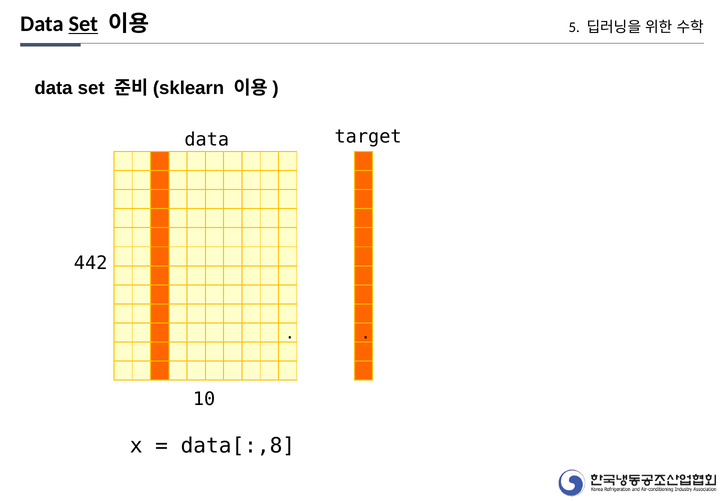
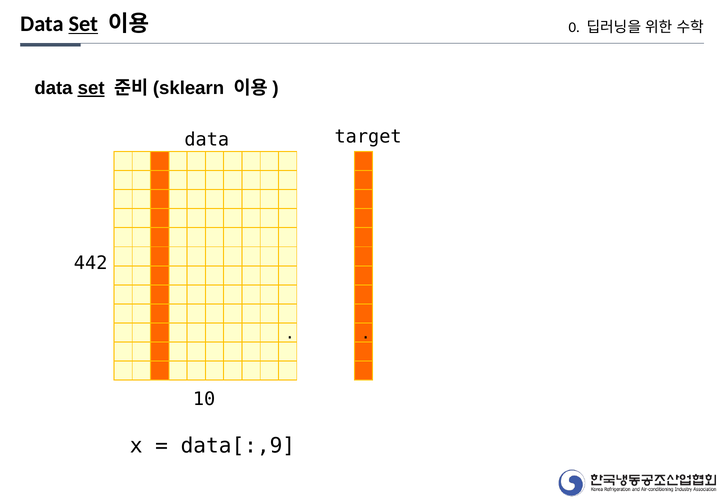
5: 5 -> 0 (574, 27)
set underline: none -> present (91, 88)
data[:,8: data[:,8 -> data[:,9 (238, 446)
